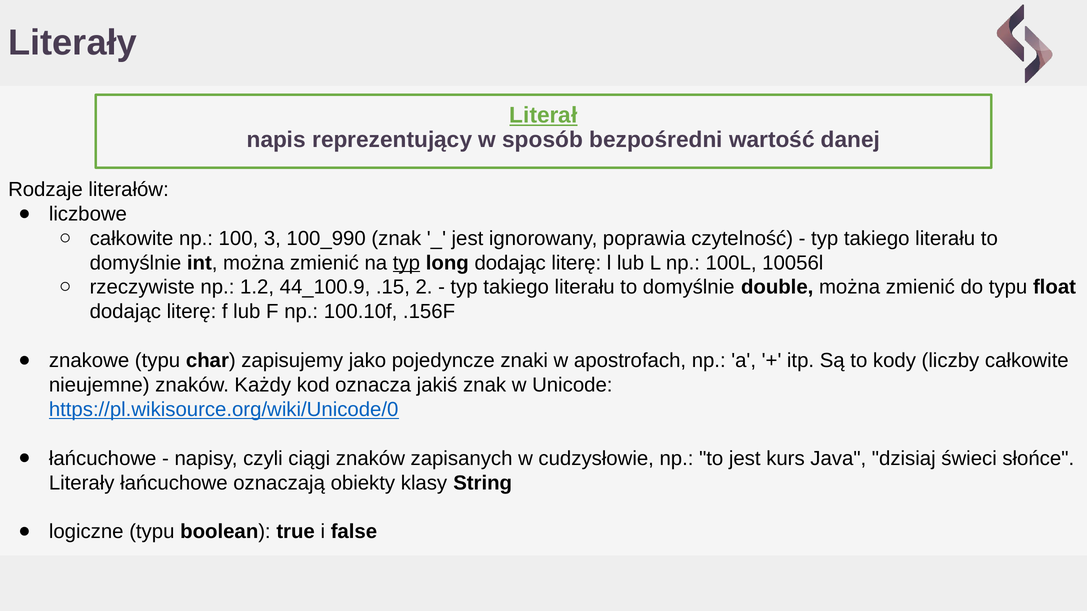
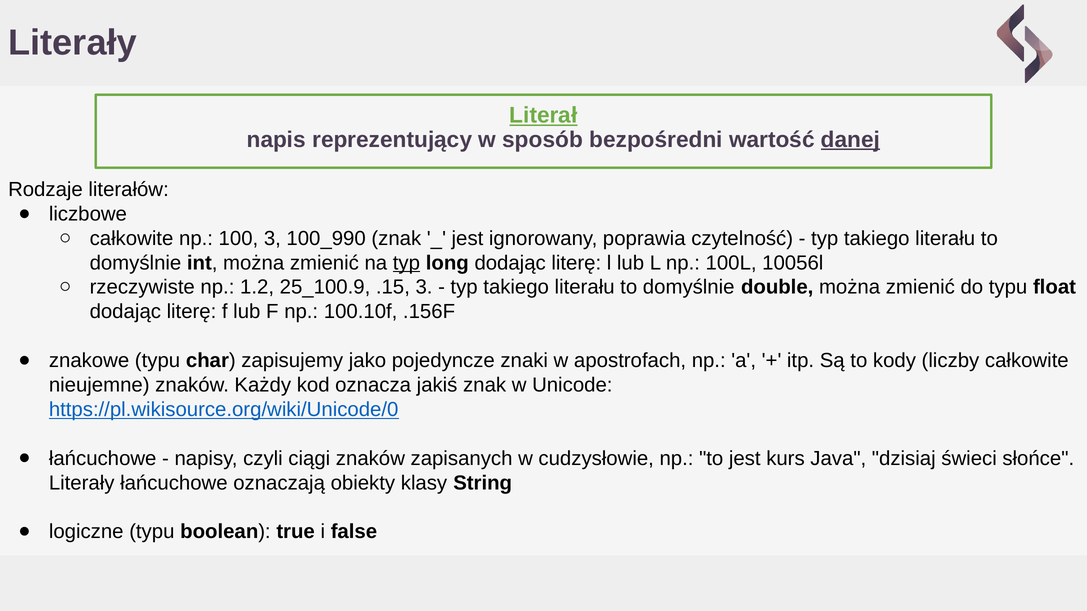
danej underline: none -> present (851, 140)
44_100.9: 44_100.9 -> 25_100.9 (325, 287)
.15 2: 2 -> 3 (424, 287)
